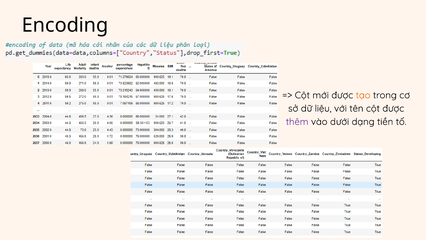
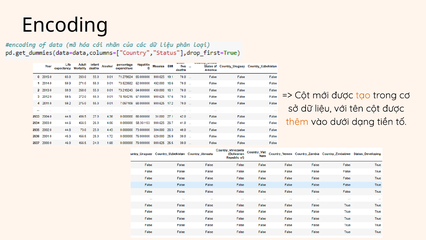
thêm colour: purple -> orange (297, 122)
